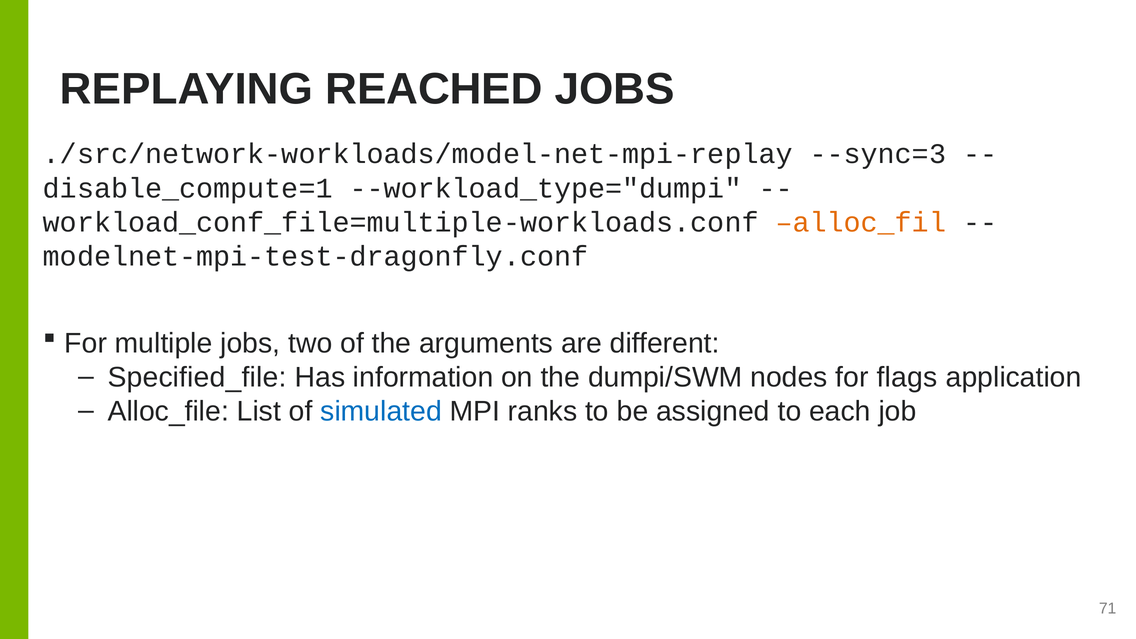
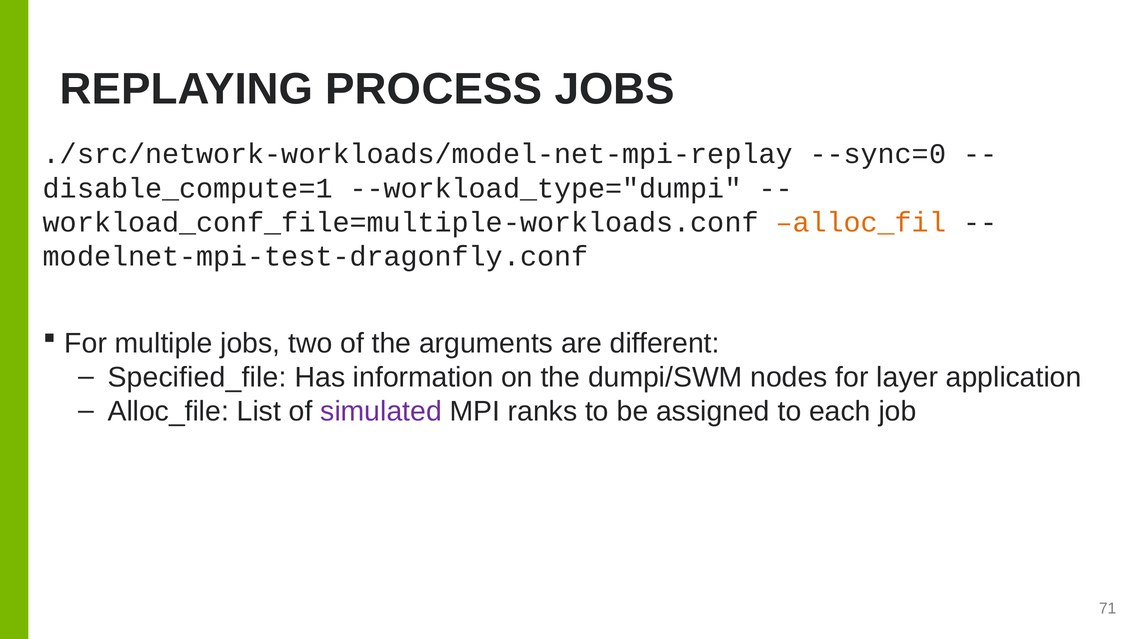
REACHED: REACHED -> PROCESS (434, 89)
--sync=3: --sync=3 -> --sync=0 (878, 154)
flags: flags -> layer (907, 378)
simulated colour: blue -> purple (381, 412)
